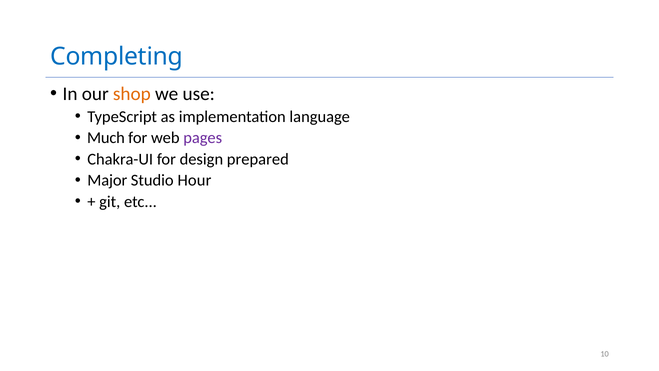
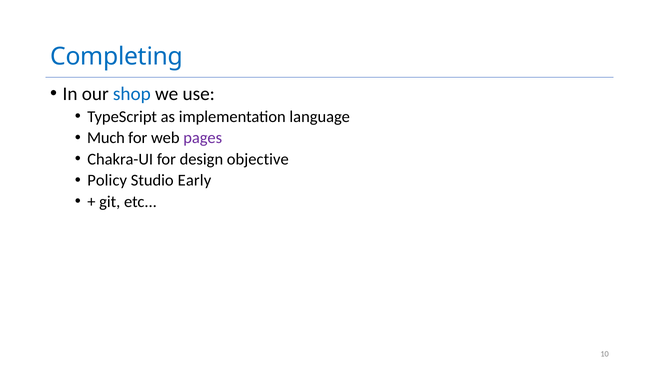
shop colour: orange -> blue (132, 94)
prepared: prepared -> objective (258, 159)
Major: Major -> Policy (107, 180)
Hour: Hour -> Early (194, 180)
